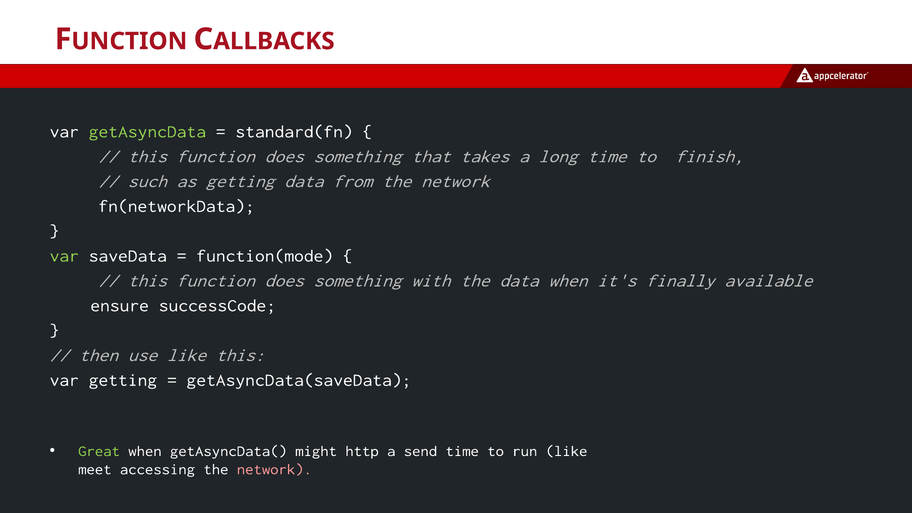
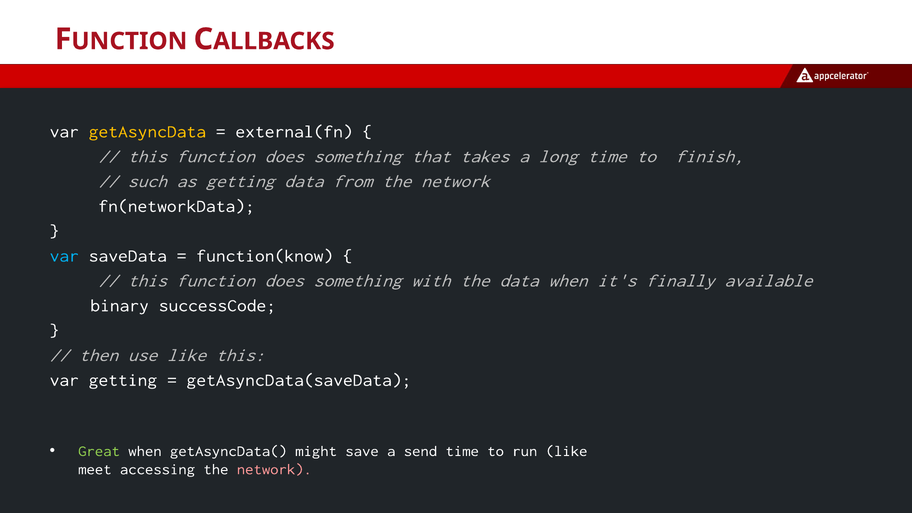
getAsyncData colour: light green -> yellow (147, 131)
standard(fn: standard(fn -> external(fn (294, 131)
var colour: light green -> light blue (64, 256)
function(mode: function(mode -> function(know (265, 256)
ensure: ensure -> binary (120, 305)
http: http -> save (362, 451)
